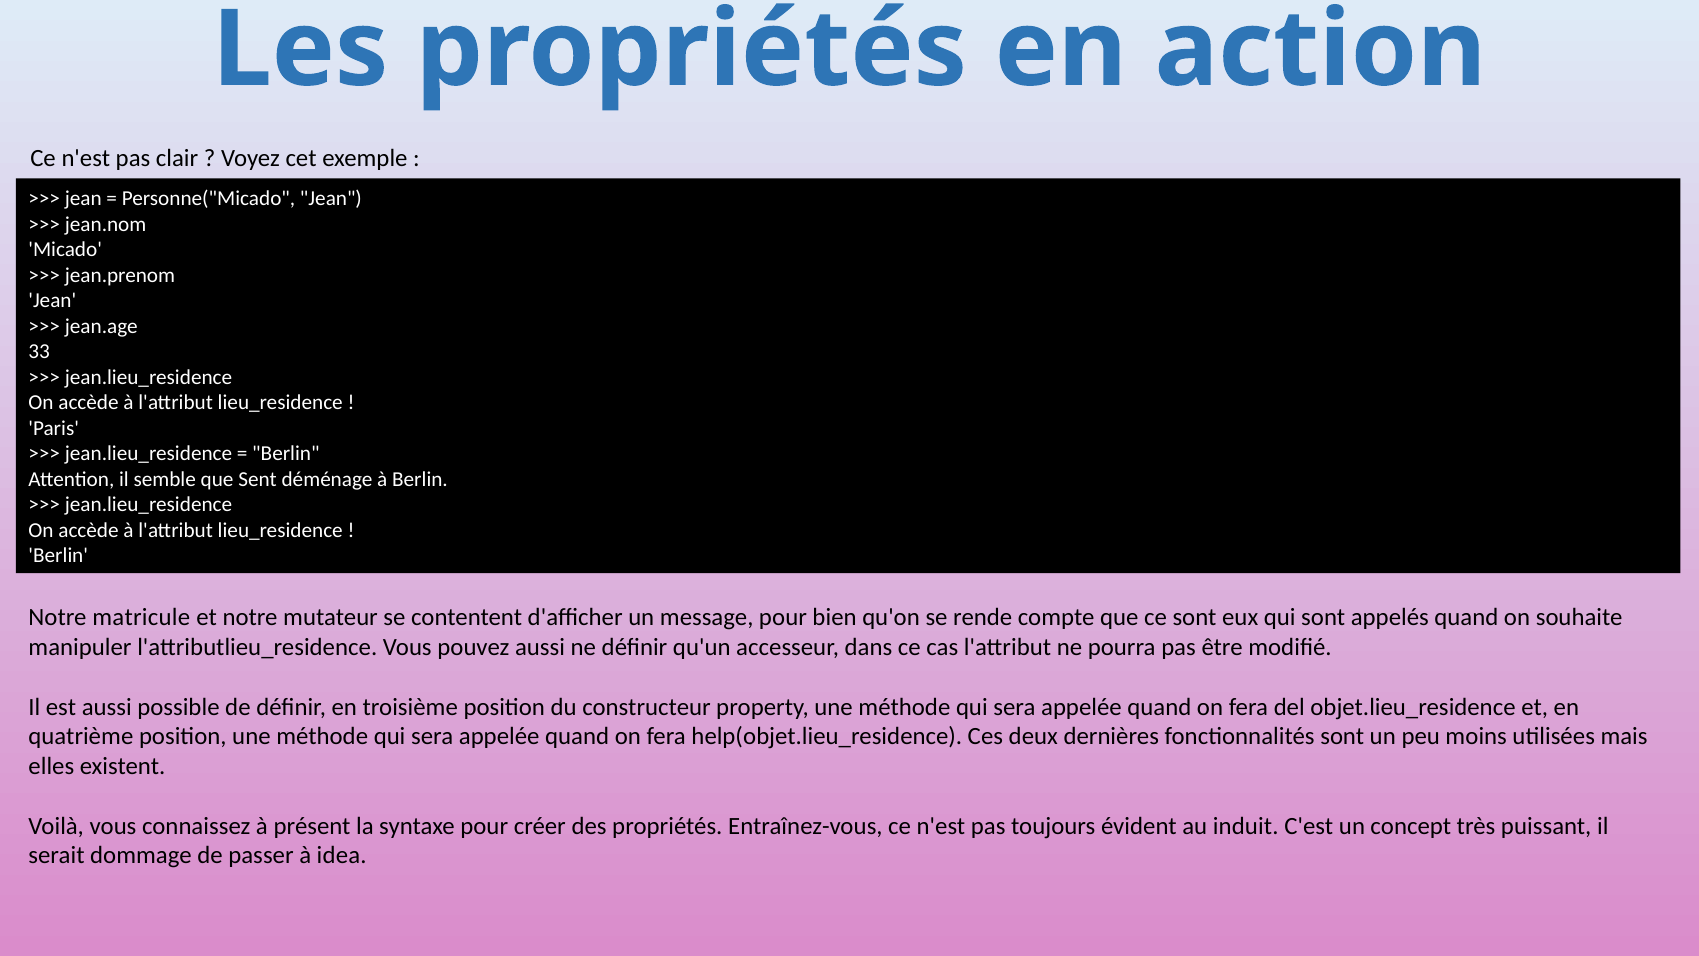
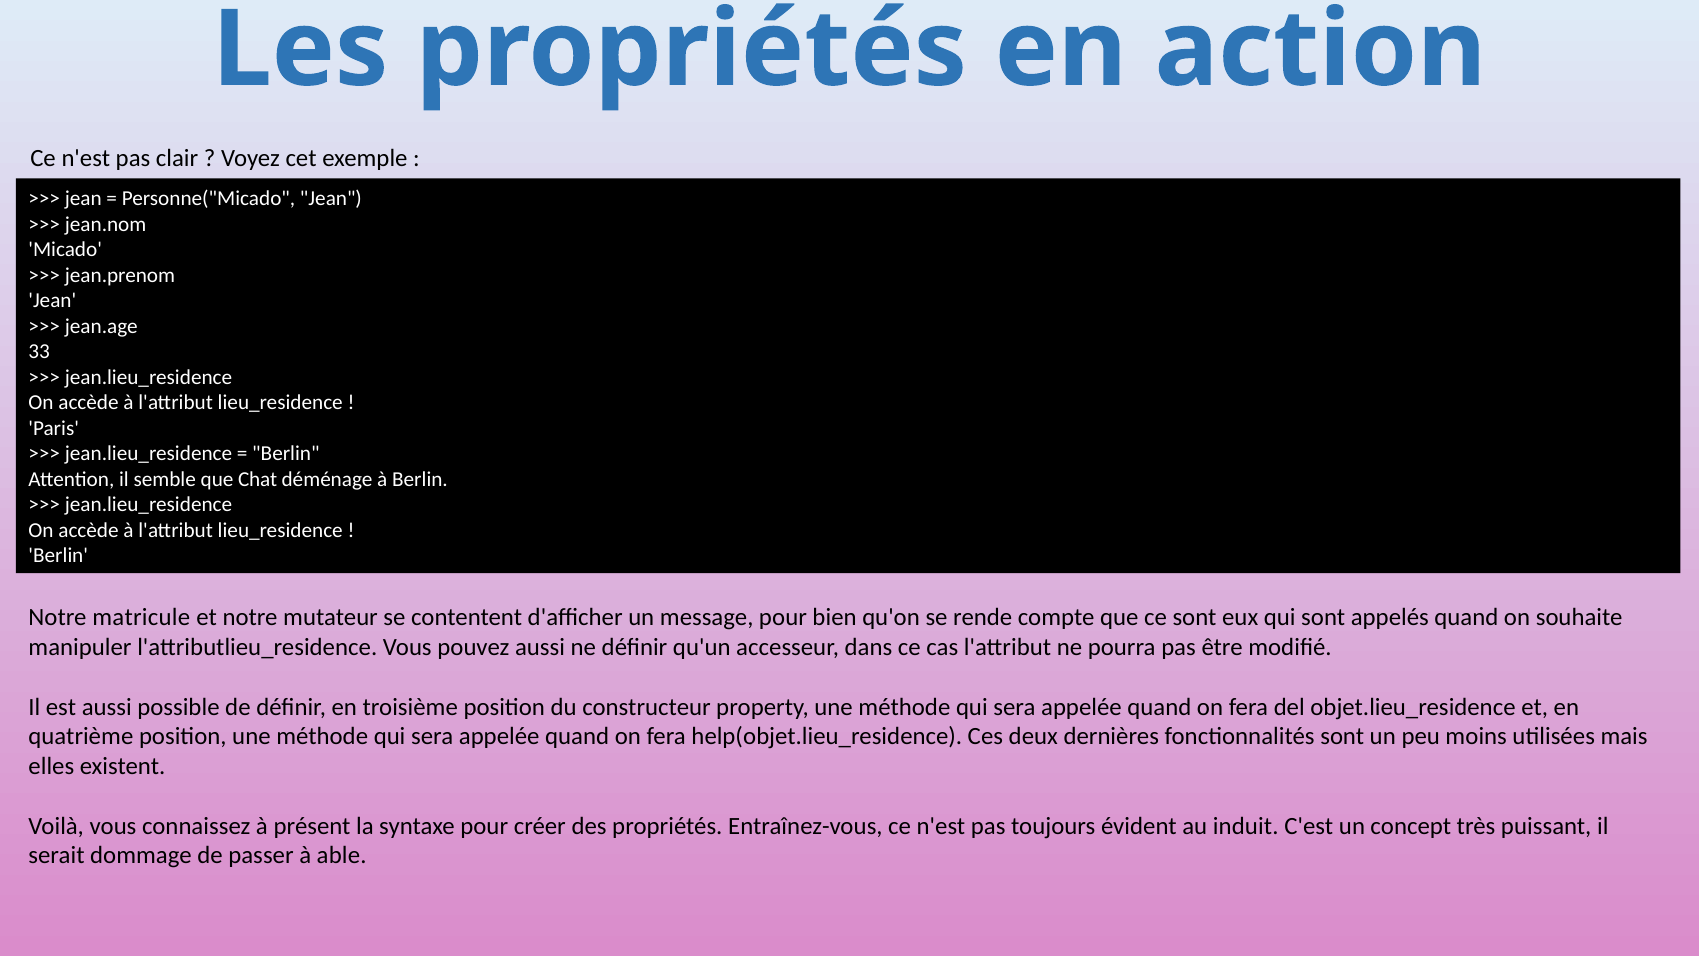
Sent: Sent -> Chat (258, 479)
idea: idea -> able (342, 855)
